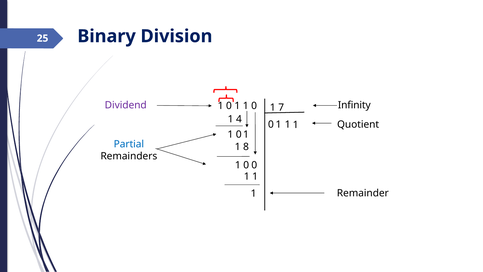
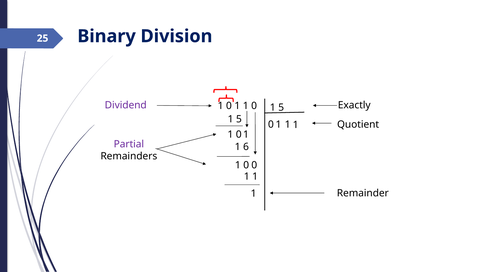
Infinity: Infinity -> Exactly (354, 105)
7: 7 -> 5 (281, 107)
4: 4 -> 5 (239, 119)
Partial colour: blue -> purple (129, 144)
8: 8 -> 6 (246, 147)
